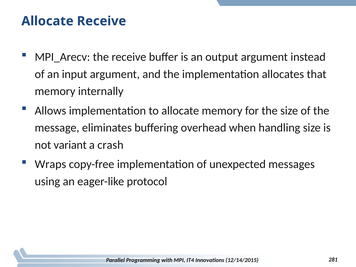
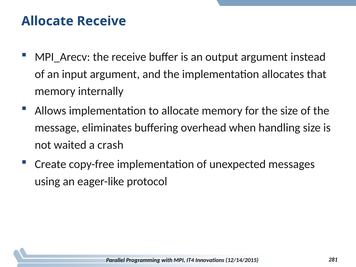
variant: variant -> waited (70, 145)
Wraps: Wraps -> Create (51, 164)
